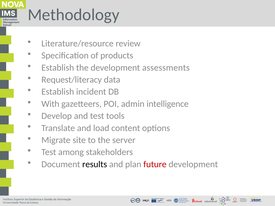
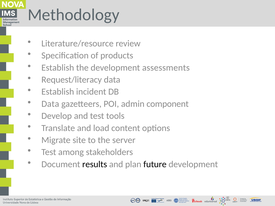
With: With -> Data (50, 104)
intelligence: intelligence -> component (168, 104)
future colour: red -> black (155, 164)
